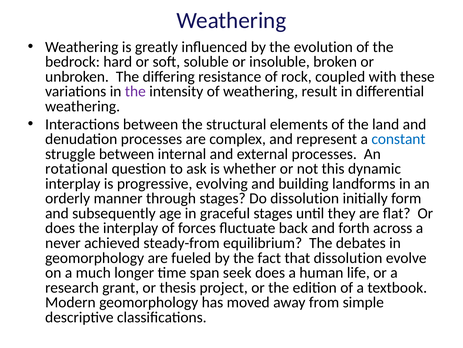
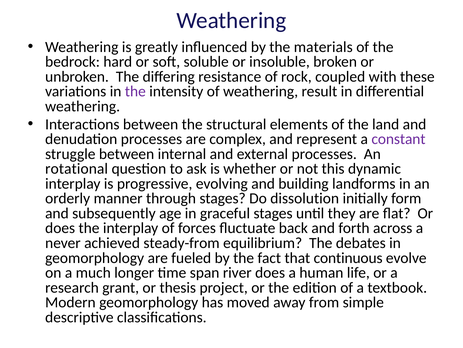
evolution: evolution -> materials (323, 47)
constant colour: blue -> purple (398, 139)
that dissolution: dissolution -> continuous (348, 257)
seek: seek -> river (237, 272)
